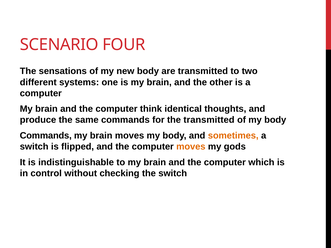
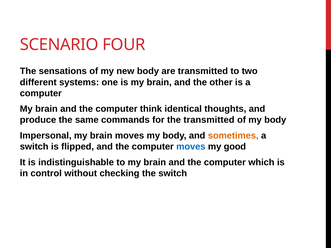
Commands: Commands -> Impersonal (46, 136)
moves colour: orange -> blue (191, 147)
gods: gods -> good (235, 147)
